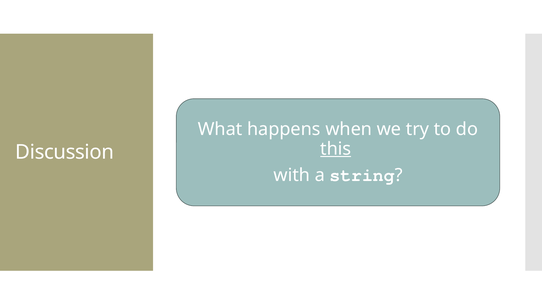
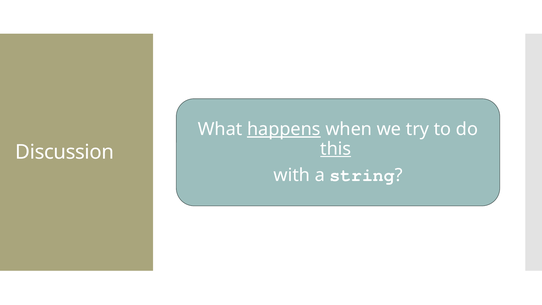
happens underline: none -> present (284, 129)
